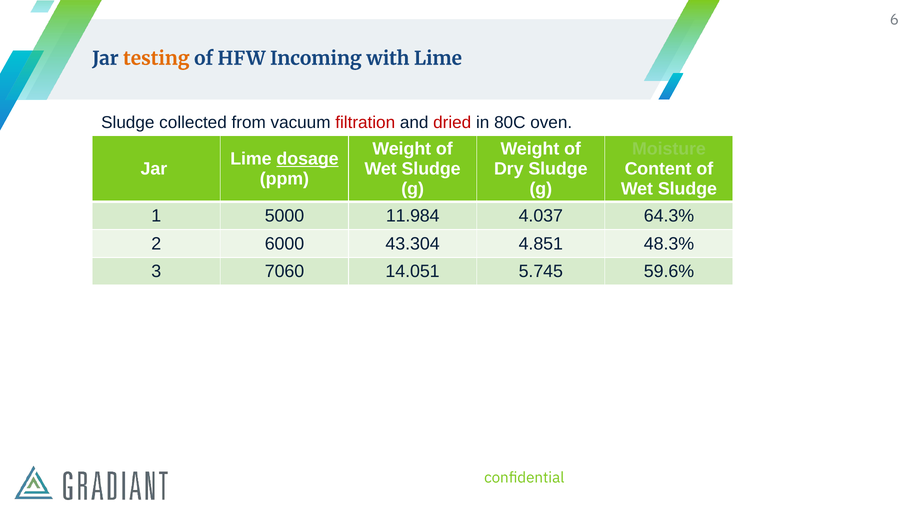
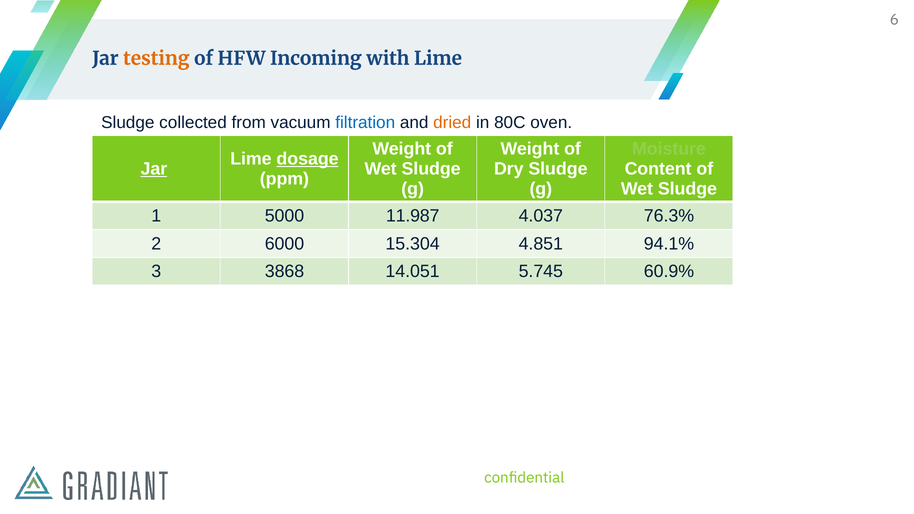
filtration colour: red -> blue (365, 123)
dried colour: red -> orange (452, 123)
Jar underline: none -> present (154, 169)
11.984: 11.984 -> 11.987 (413, 216)
64.3%: 64.3% -> 76.3% (669, 216)
43.304: 43.304 -> 15.304 (413, 244)
48.3%: 48.3% -> 94.1% (669, 244)
7060: 7060 -> 3868 (285, 272)
59.6%: 59.6% -> 60.9% (669, 272)
